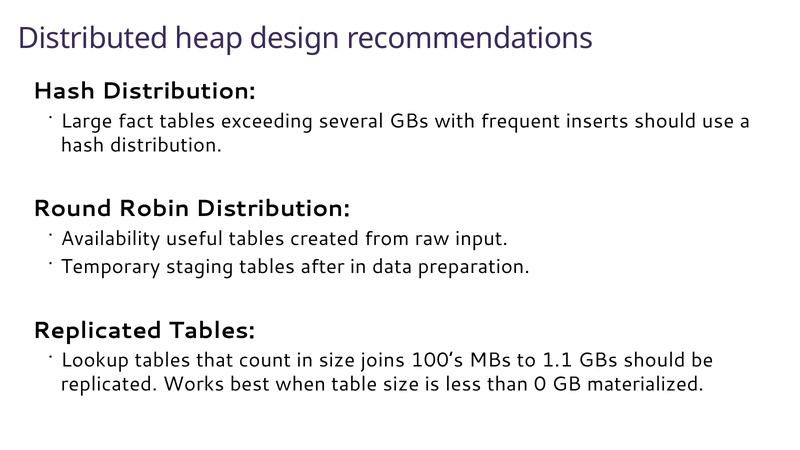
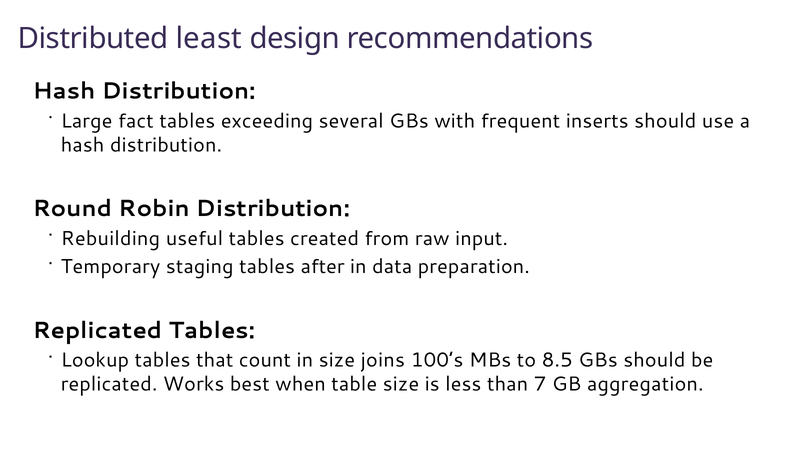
heap: heap -> least (209, 39)
Availability: Availability -> Rebuilding (110, 239)
1.1: 1.1 -> 8.5 (557, 360)
0: 0 -> 7 (540, 384)
materialized: materialized -> aggregation (645, 384)
